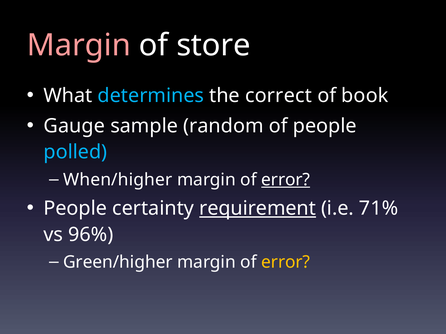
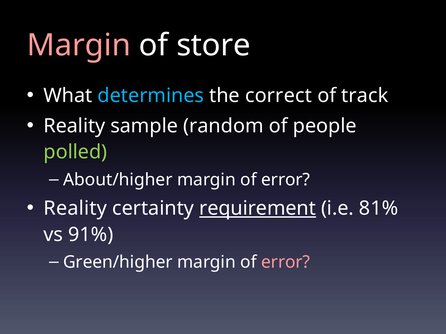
book: book -> track (365, 96)
Gauge: Gauge -> Reality (74, 126)
polled colour: light blue -> light green (75, 152)
When/higher: When/higher -> About/higher (118, 180)
error underline: present -> none (286, 180)
People: People -> Reality (75, 209)
71%: 71% -> 81% (379, 209)
96%: 96% -> 91% (91, 235)
error colour: yellow -> pink (286, 263)
